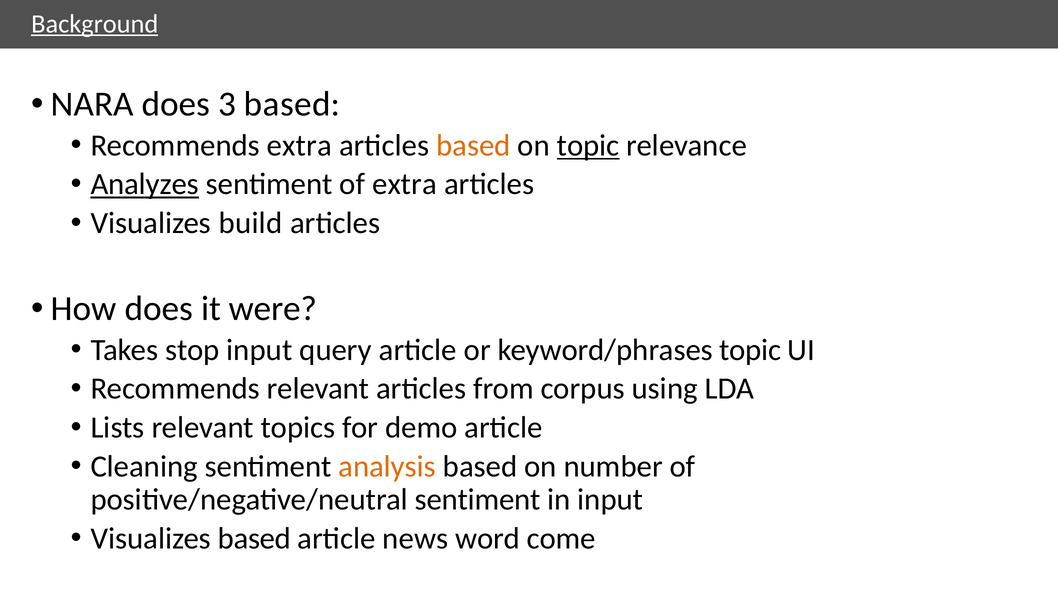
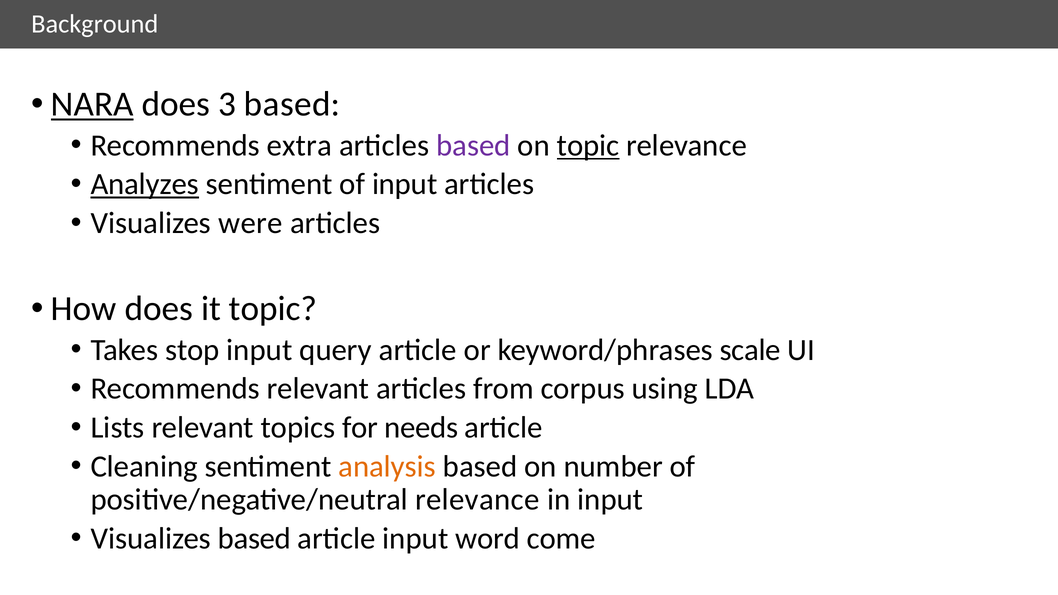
Background underline: present -> none (95, 24)
NARA underline: none -> present (92, 104)
based colour: orange -> purple (473, 146)
of extra: extra -> input (405, 184)
build: build -> were (251, 223)
it were: were -> topic (273, 309)
keyword/phrases topic: topic -> scale (750, 350)
demo: demo -> needs (421, 428)
positive/negative/neutral sentiment: sentiment -> relevance (477, 500)
article news: news -> input (415, 539)
